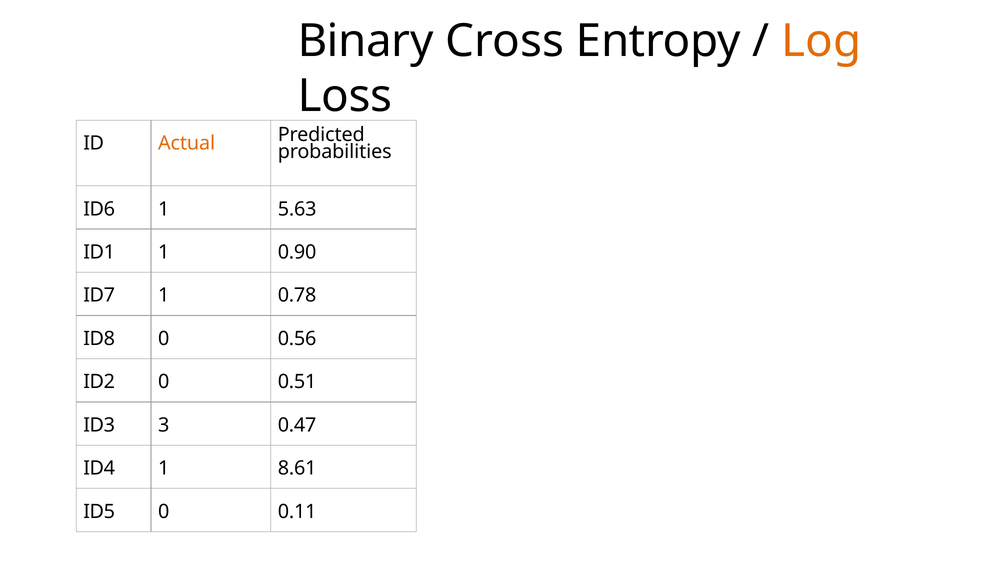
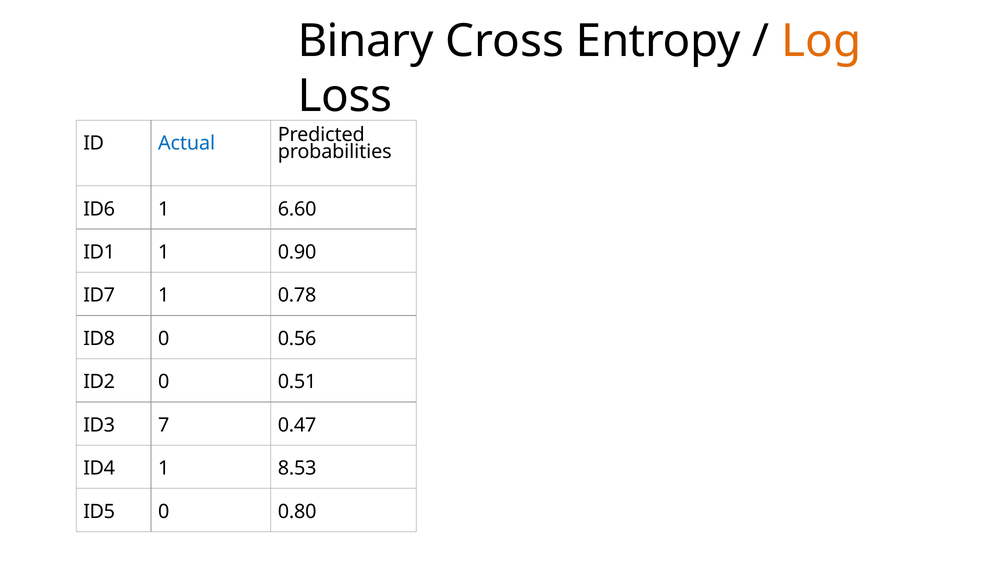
Actual colour: orange -> blue (187, 143)
5.63: 5.63 -> 6.60 (297, 209)
3: 3 -> 7 (164, 425)
8.61: 8.61 -> 8.53 (297, 469)
0.11: 0.11 -> 0.80 (297, 512)
